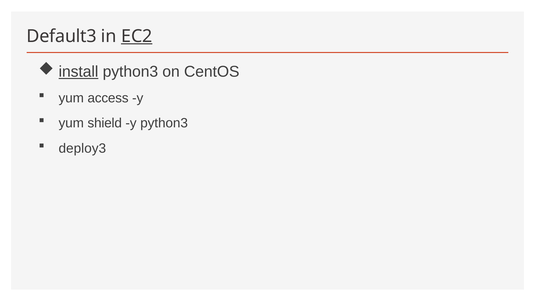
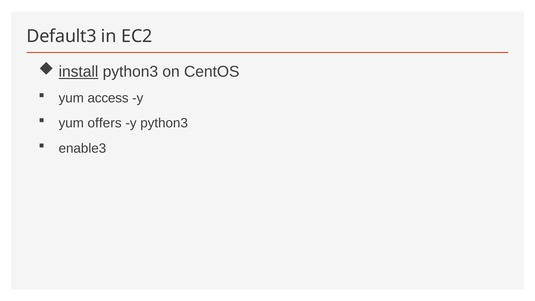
EC2 underline: present -> none (137, 36)
shield: shield -> offers (105, 123)
deploy3: deploy3 -> enable3 (82, 148)
